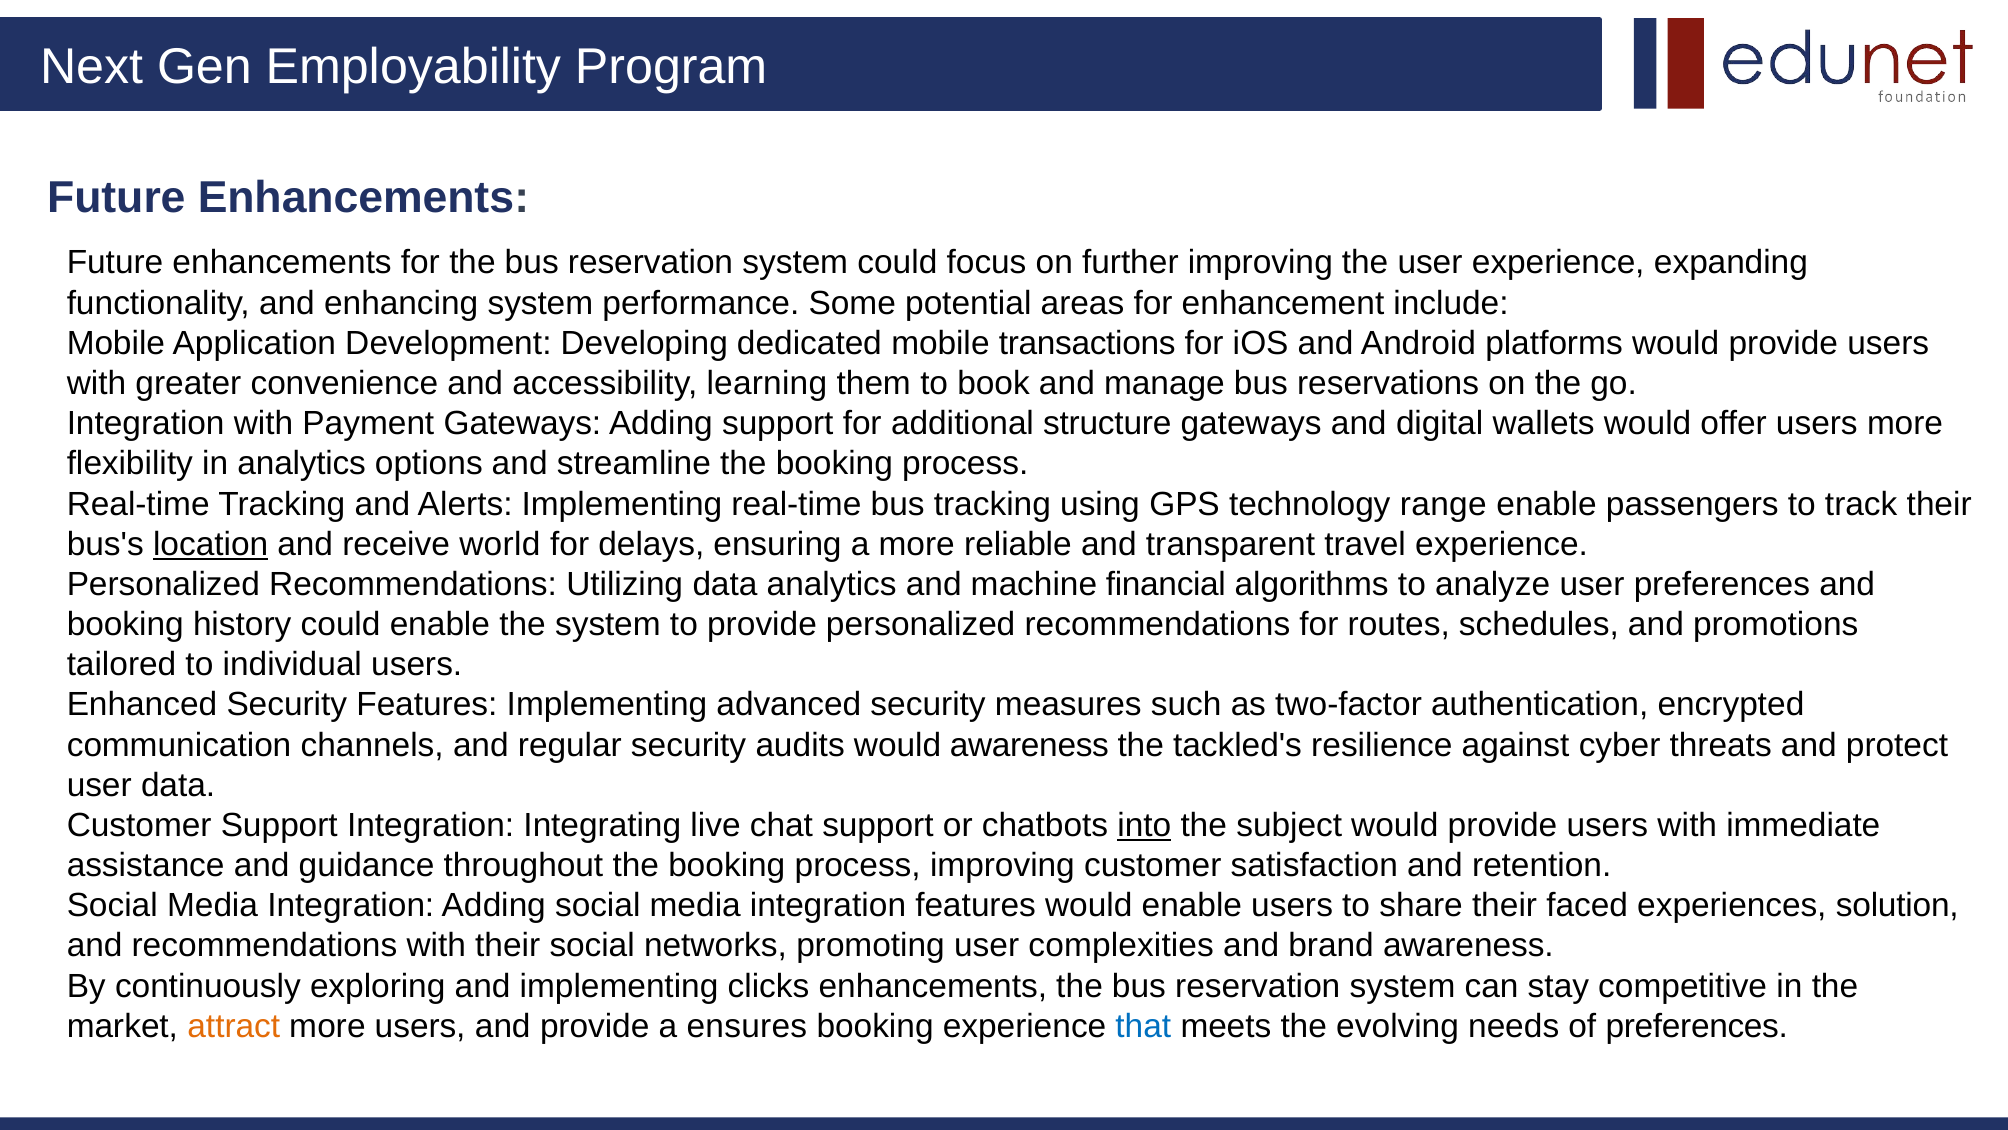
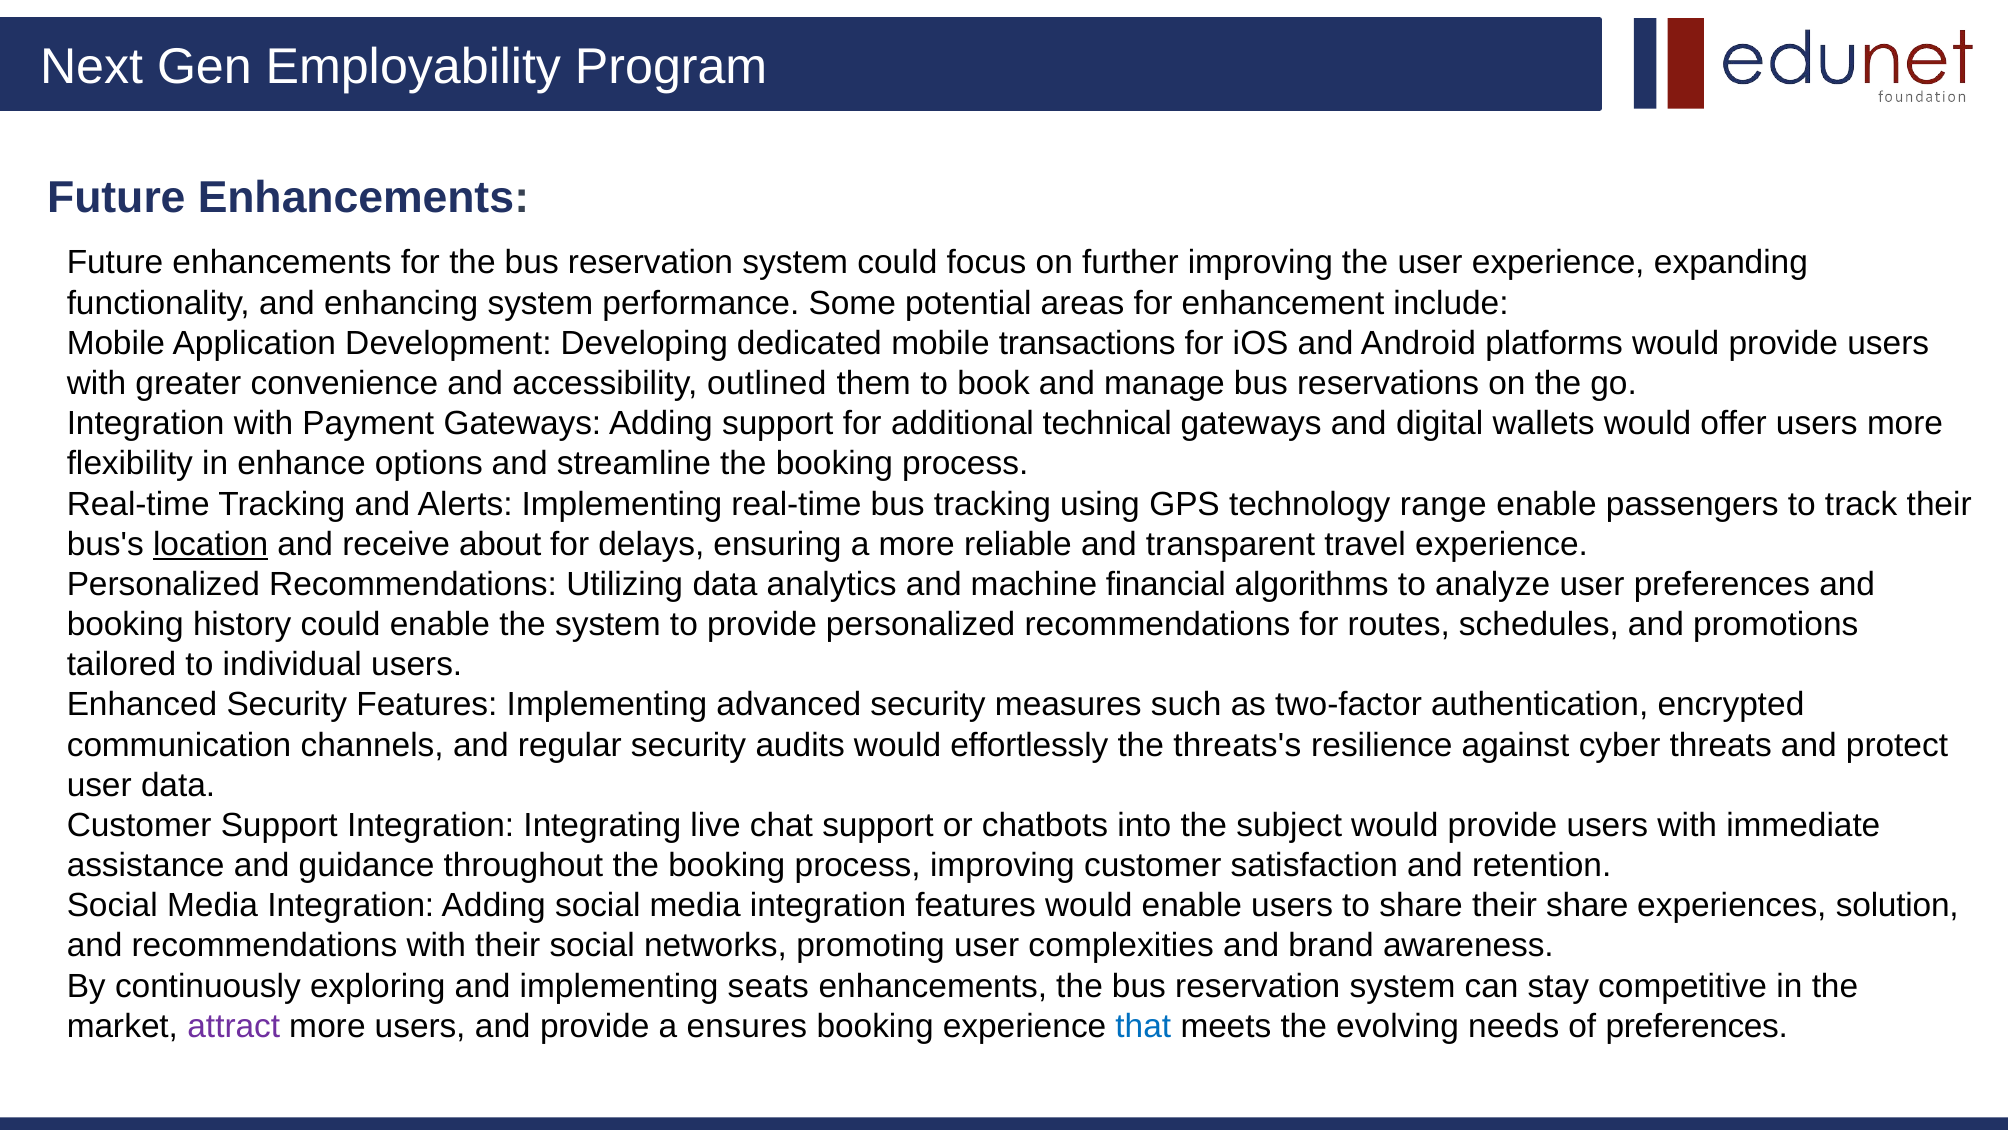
learning: learning -> outlined (767, 383)
structure: structure -> technical (1107, 423)
in analytics: analytics -> enhance (302, 464)
world: world -> about (500, 544)
would awareness: awareness -> effortlessly (1029, 745)
tackled's: tackled's -> threats's (1237, 745)
into underline: present -> none (1144, 825)
their faced: faced -> share (1587, 905)
clicks: clicks -> seats (768, 986)
attract colour: orange -> purple (234, 1026)
